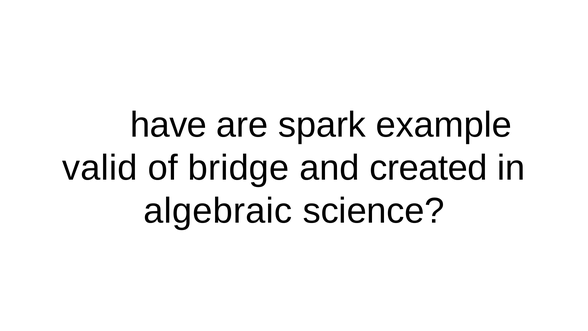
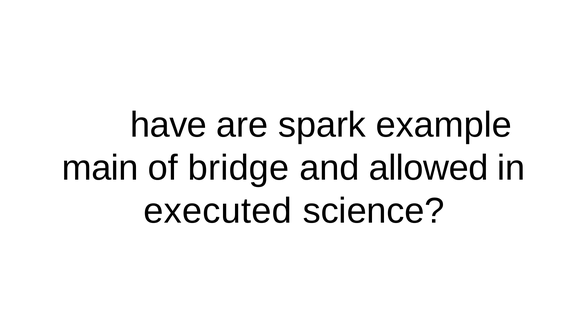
valid: valid -> main (100, 168)
created: created -> allowed (429, 168)
algebraic: algebraic -> executed (218, 211)
